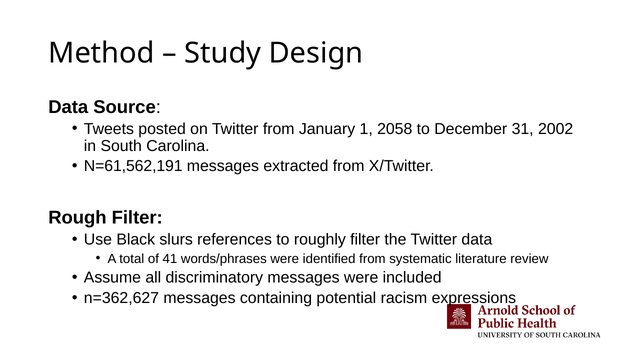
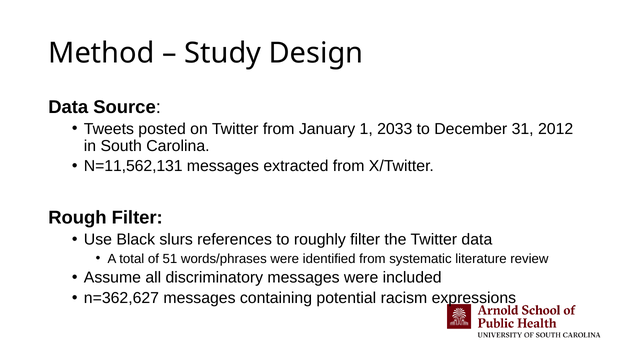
2058: 2058 -> 2033 (395, 129)
2002: 2002 -> 2012 (556, 129)
N=61,562,191: N=61,562,191 -> N=11,562,131 (133, 166)
41: 41 -> 51 (170, 259)
